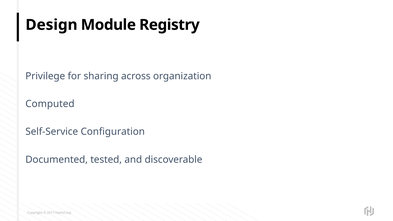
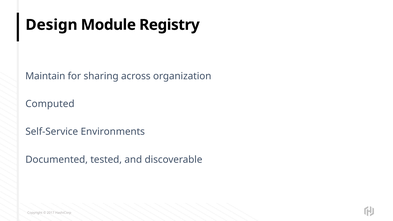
Privilege: Privilege -> Maintain (45, 76)
Configuration: Configuration -> Environments (113, 132)
